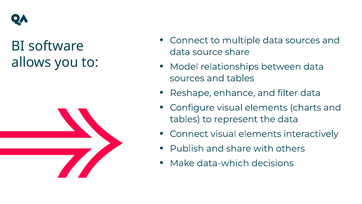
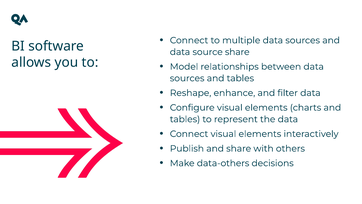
data-which: data-which -> data-others (223, 163)
